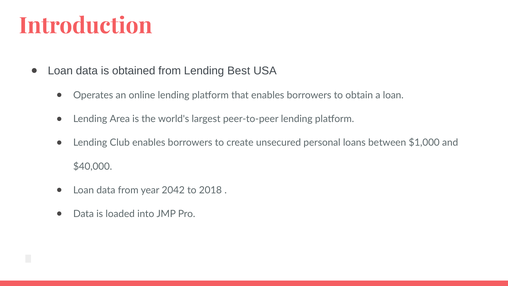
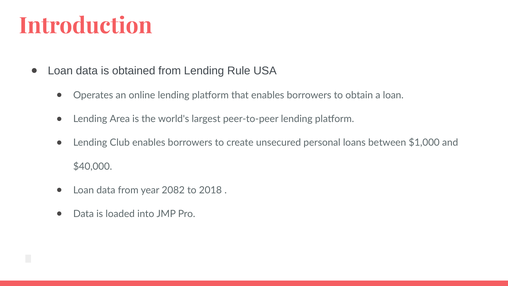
Best: Best -> Rule (239, 71)
2042: 2042 -> 2082 (173, 190)
